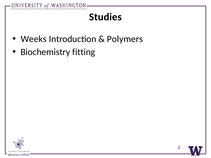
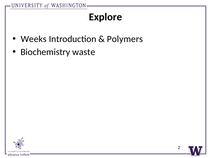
Studies: Studies -> Explore (105, 17)
fitting: fitting -> waste (84, 52)
